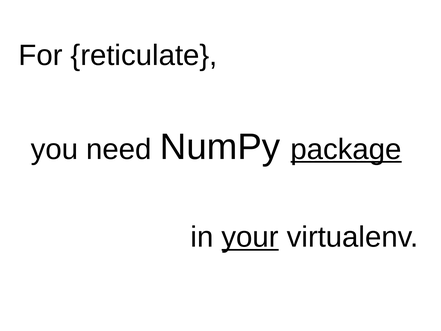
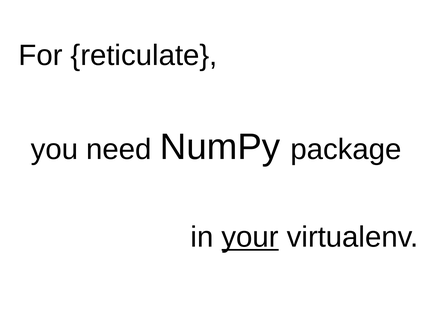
package underline: present -> none (346, 149)
